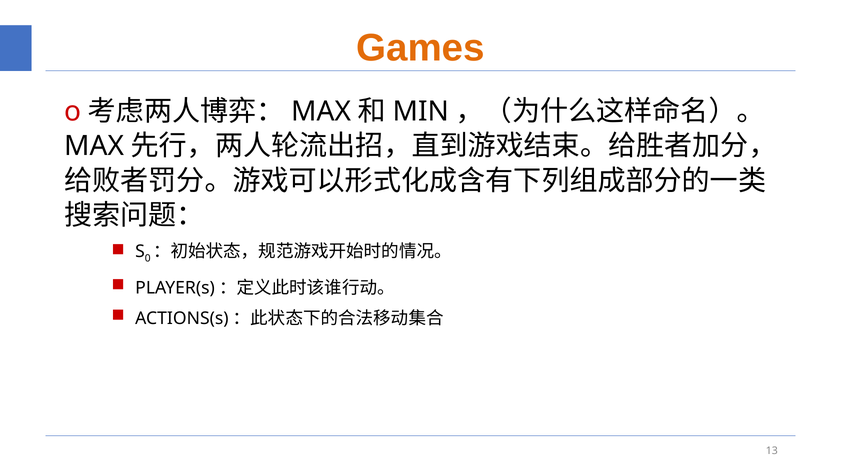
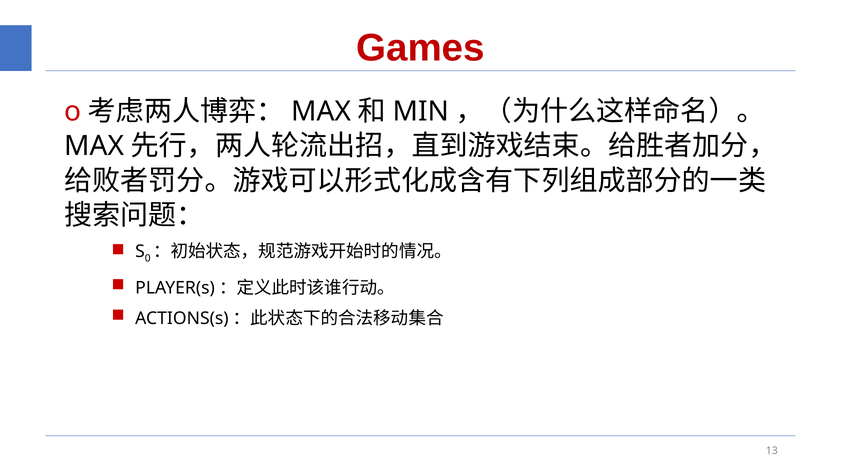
Games colour: orange -> red (421, 48)
